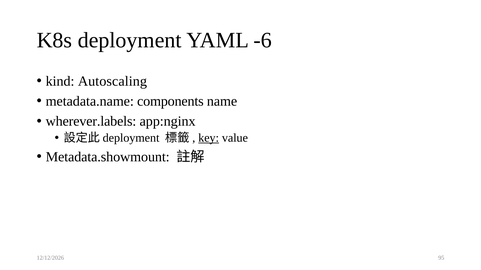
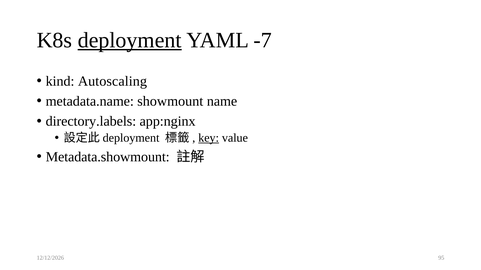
deployment underline: none -> present (130, 40)
-6: -6 -> -7 (263, 40)
components: components -> showmount (170, 101)
wherever.labels: wherever.labels -> directory.labels (91, 122)
